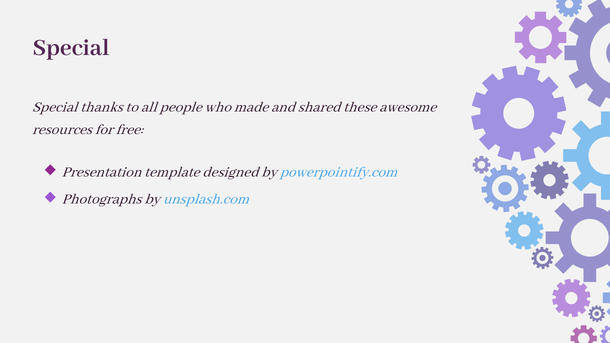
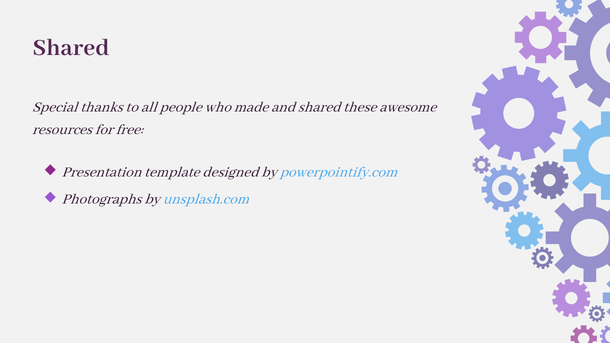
Special: Special -> Shared (71, 47)
